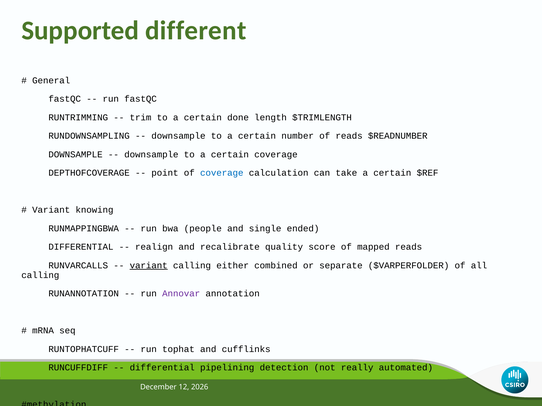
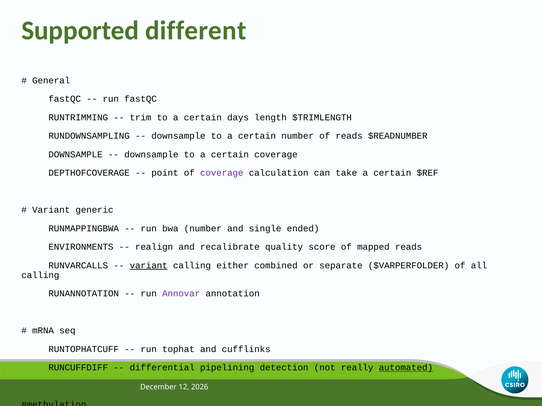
done: done -> days (238, 118)
coverage colour: blue -> purple (222, 173)
knowing: knowing -> generic (94, 210)
bwa people: people -> number (203, 229)
DIFFERENTIAL: DIFFERENTIAL -> ENVIRONMENTS (81, 247)
automated underline: none -> present (406, 368)
